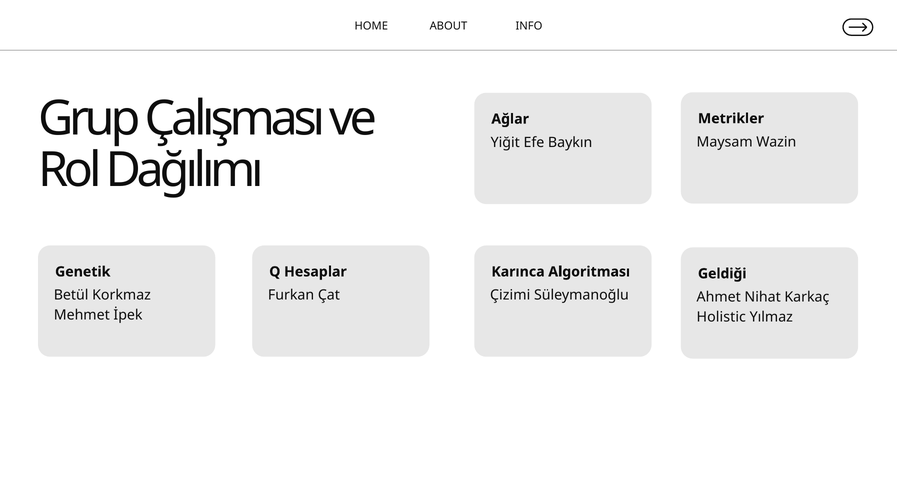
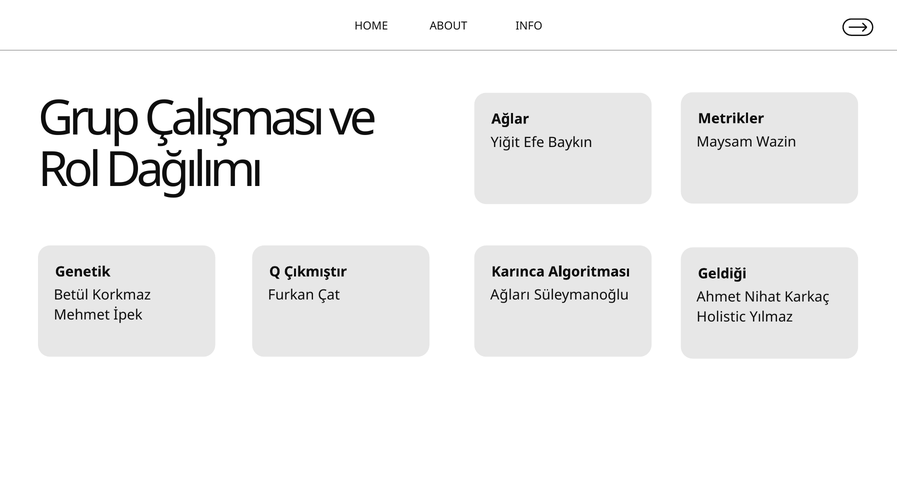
Hesaplar: Hesaplar -> Çıkmıştır (315, 272)
Çizimi: Çizimi -> Ağları (510, 296)
